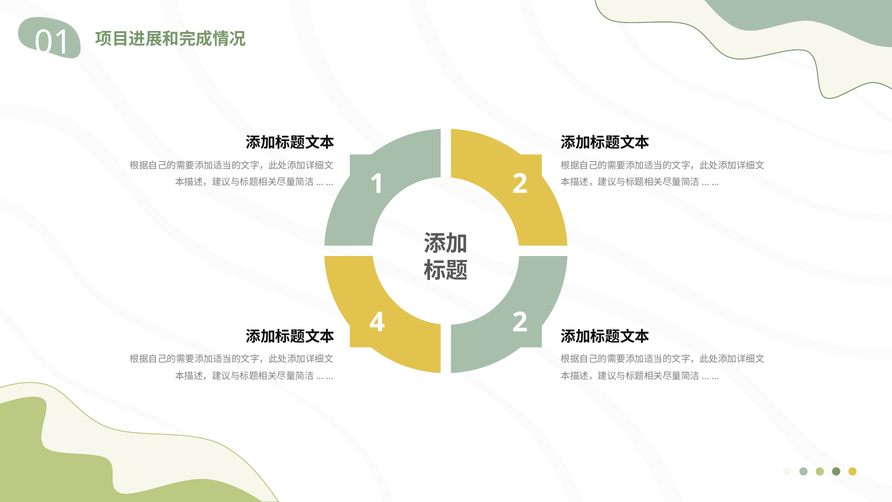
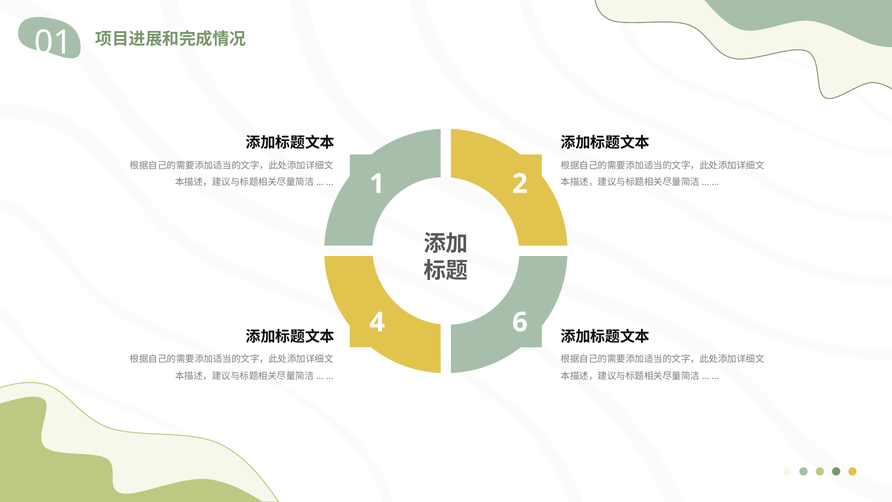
4 2: 2 -> 6 (520, 322)
